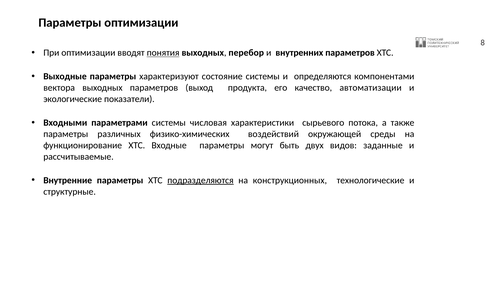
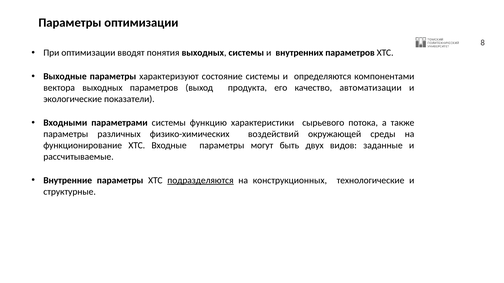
понятия underline: present -> none (163, 53)
выходных перебор: перебор -> системы (246, 53)
числовая: числовая -> функцию (208, 123)
